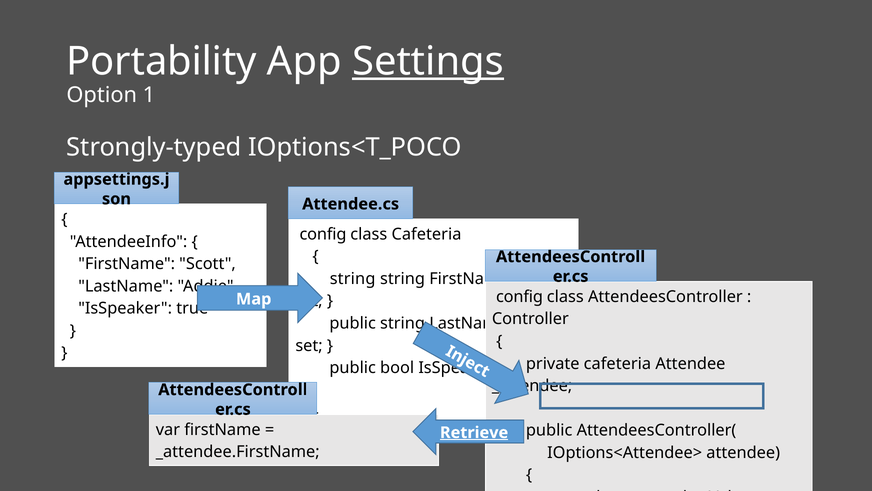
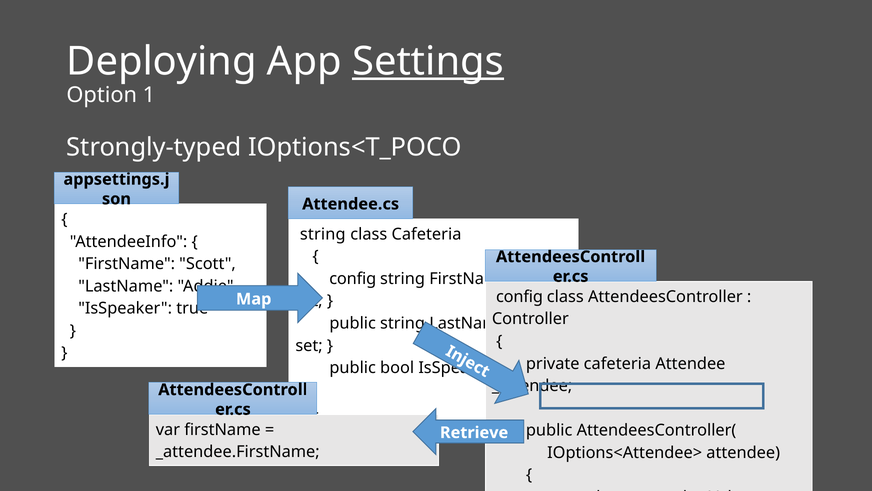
Portability: Portability -> Deploying (162, 61)
config: config -> string (323, 234)
string: string -> config (353, 279)
Retrieve underline: present -> none (474, 432)
